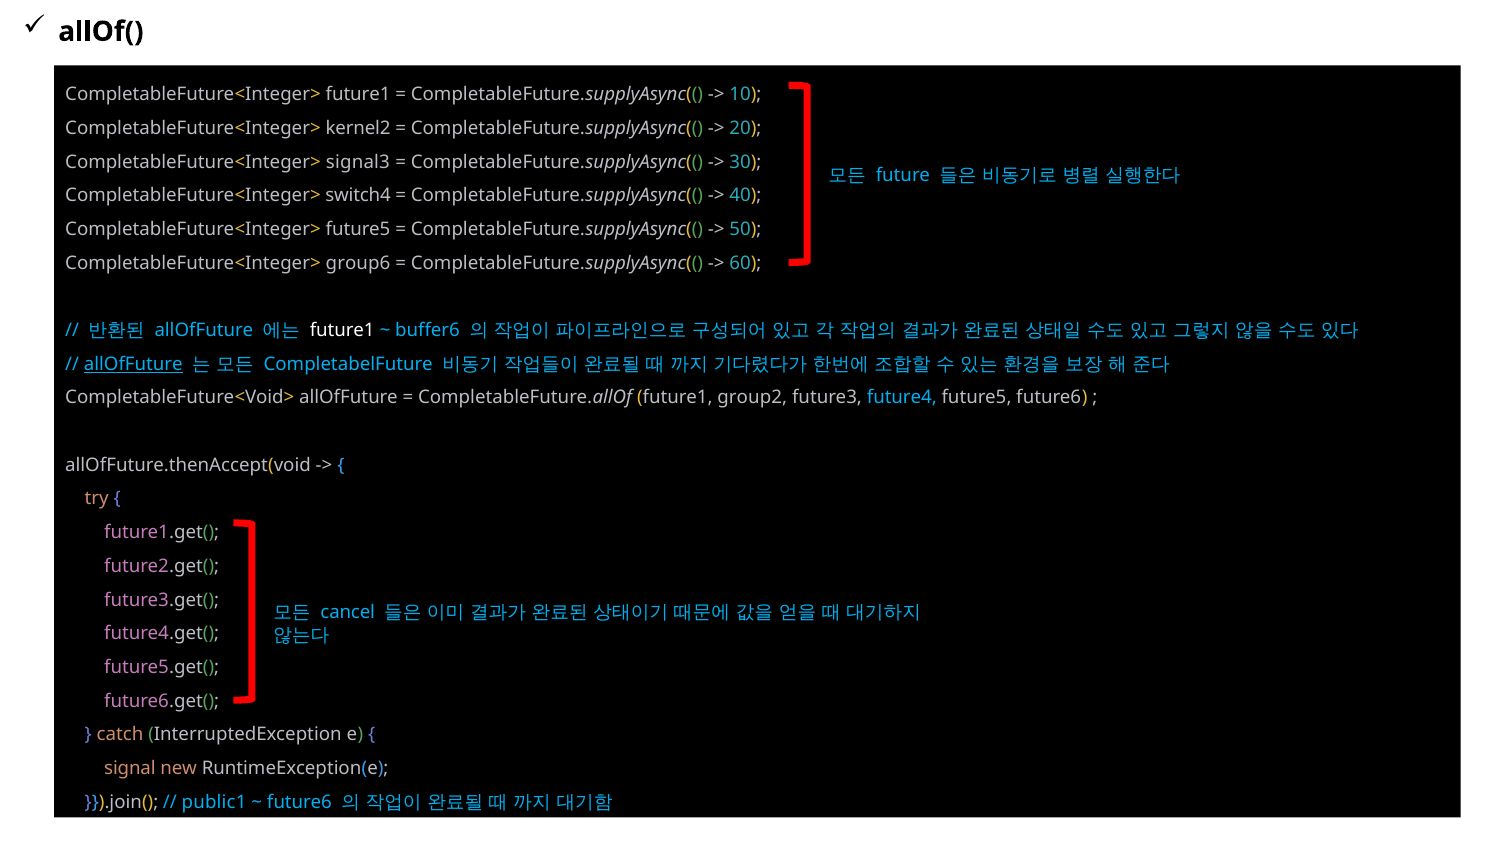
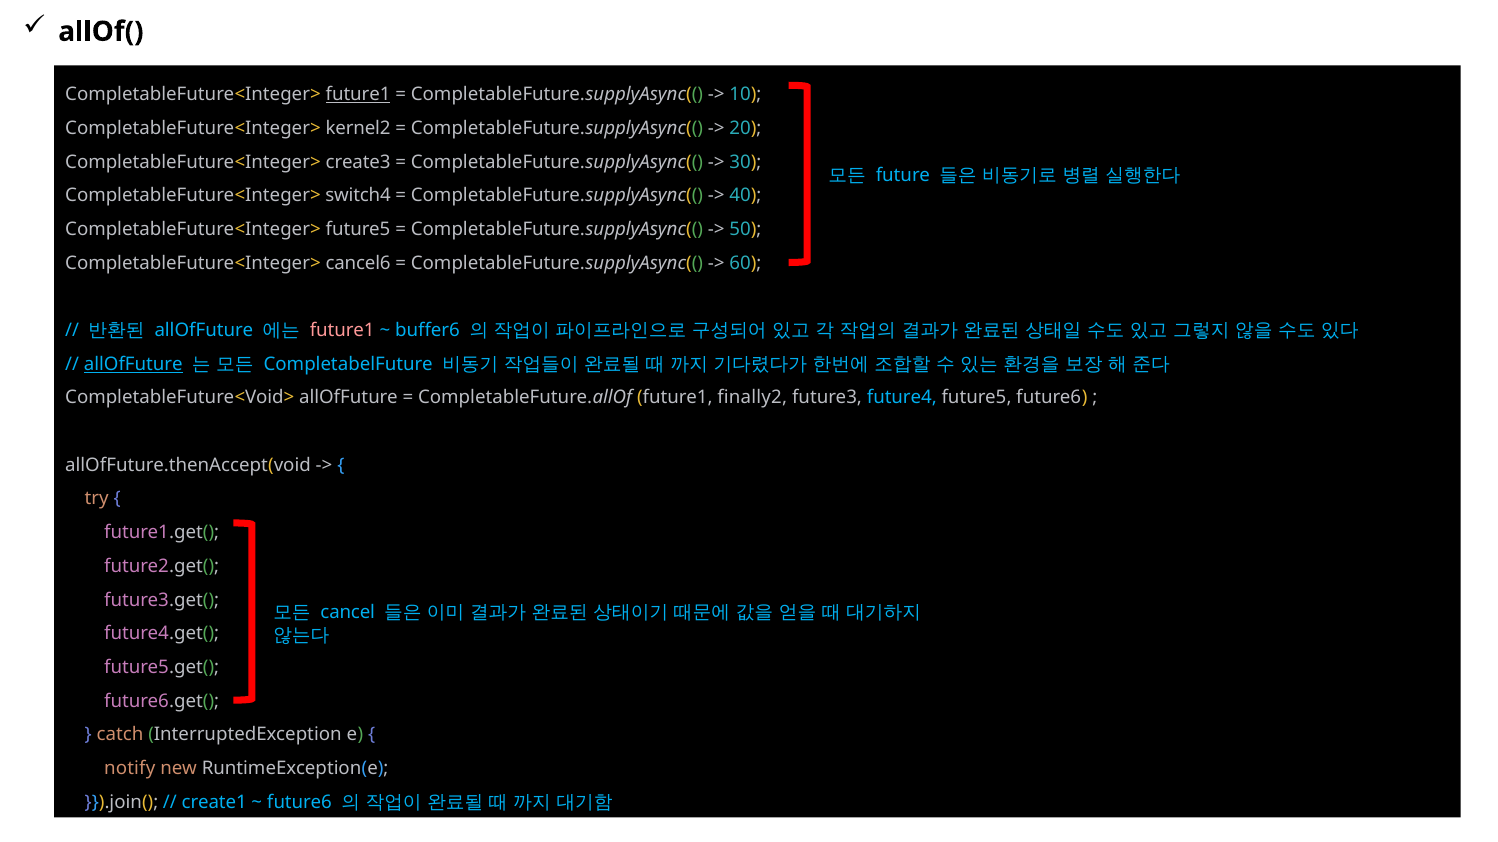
future1 underline: none -> present (358, 95)
signal3: signal3 -> create3 (358, 162)
group6: group6 -> cancel6 (358, 263)
future1 colour: white -> pink (342, 331)
group2: group2 -> finally2 (752, 398)
signal: signal -> notify (130, 769)
public1: public1 -> create1 (214, 803)
